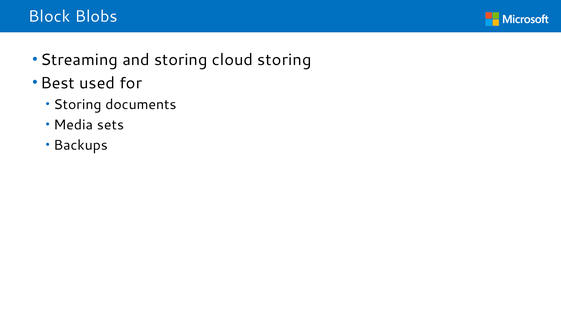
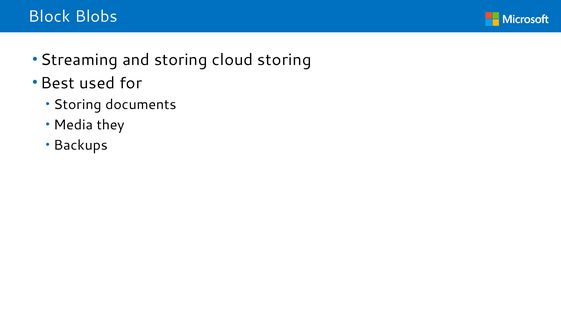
sets: sets -> they (111, 125)
